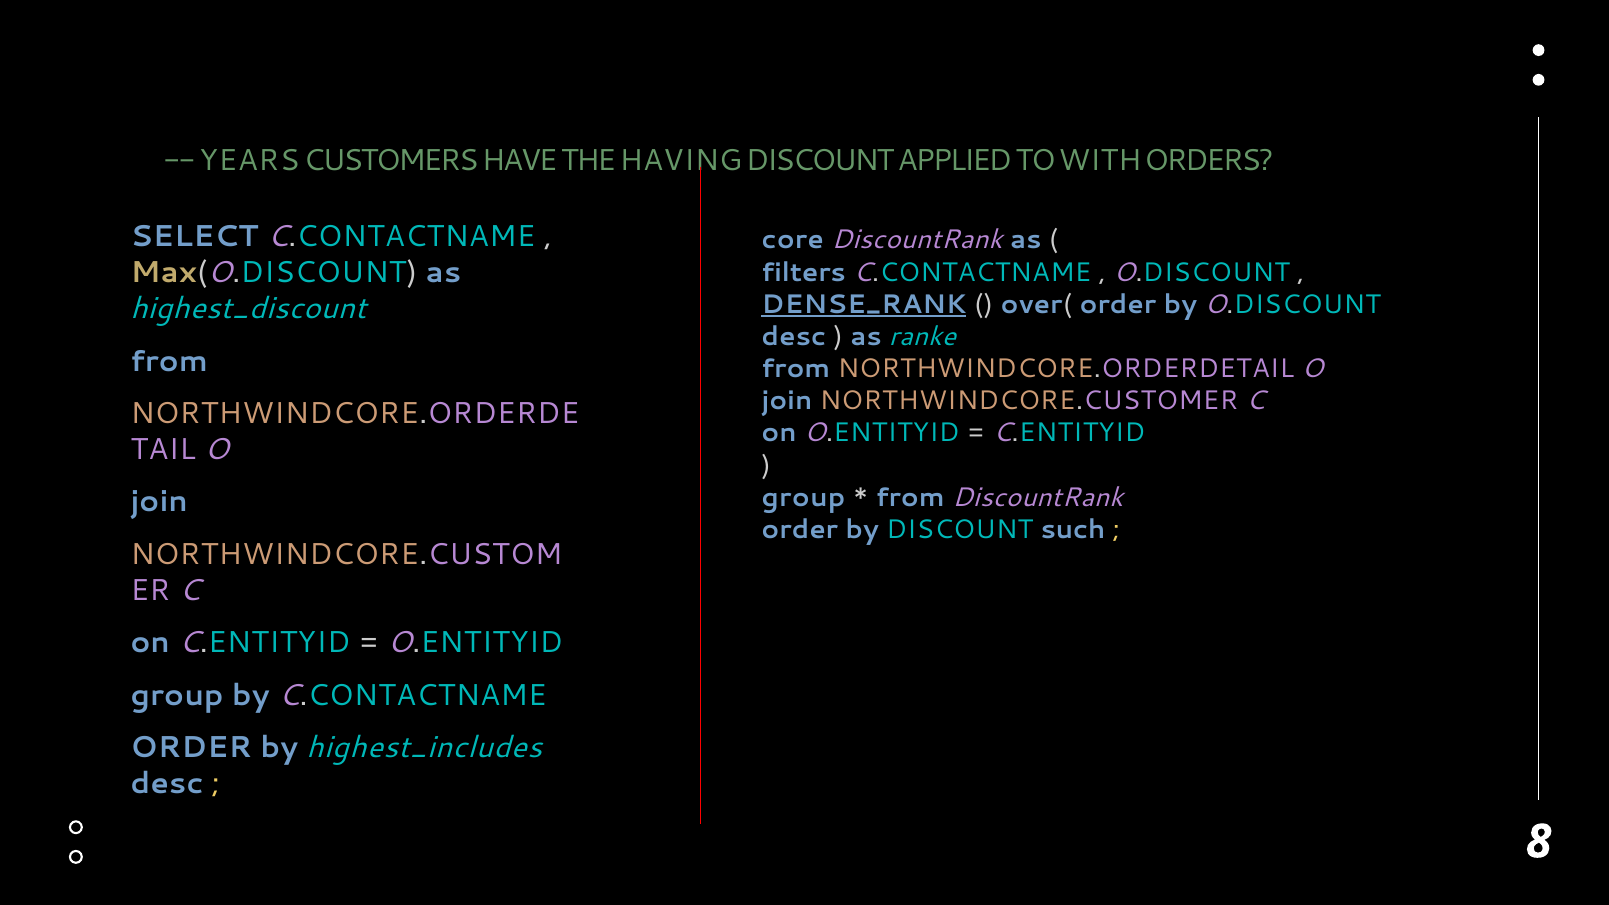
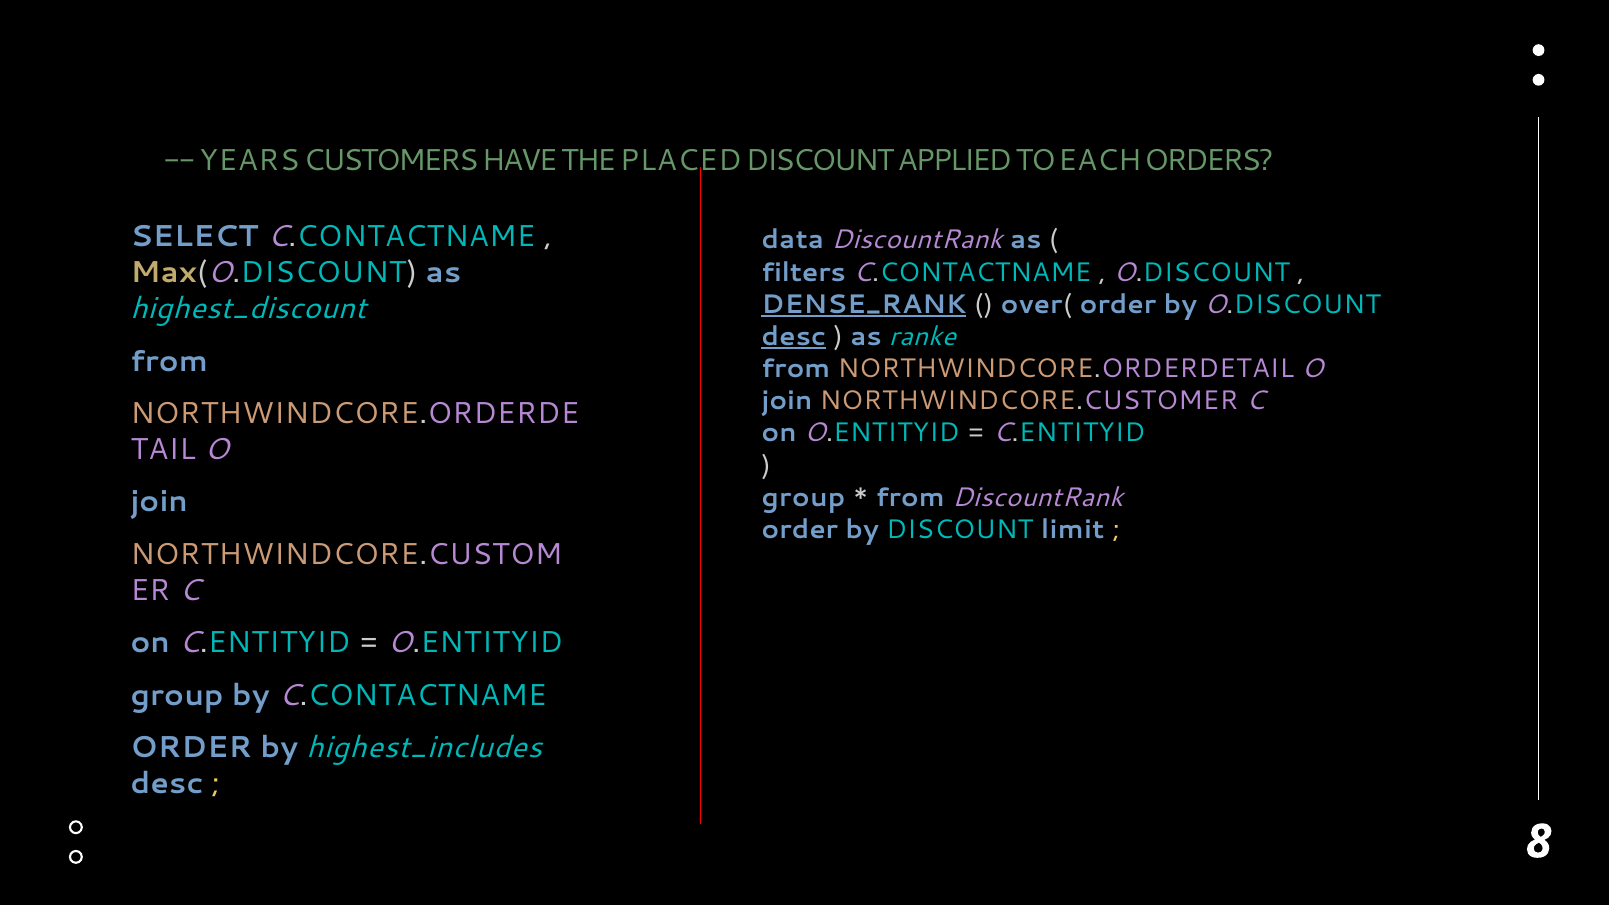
HAVING: HAVING -> PLACED (681, 160)
WITH: WITH -> EACH (1100, 160)
core: core -> data (793, 240)
desc underline: none -> present (794, 337)
such: such -> limit (1073, 530)
